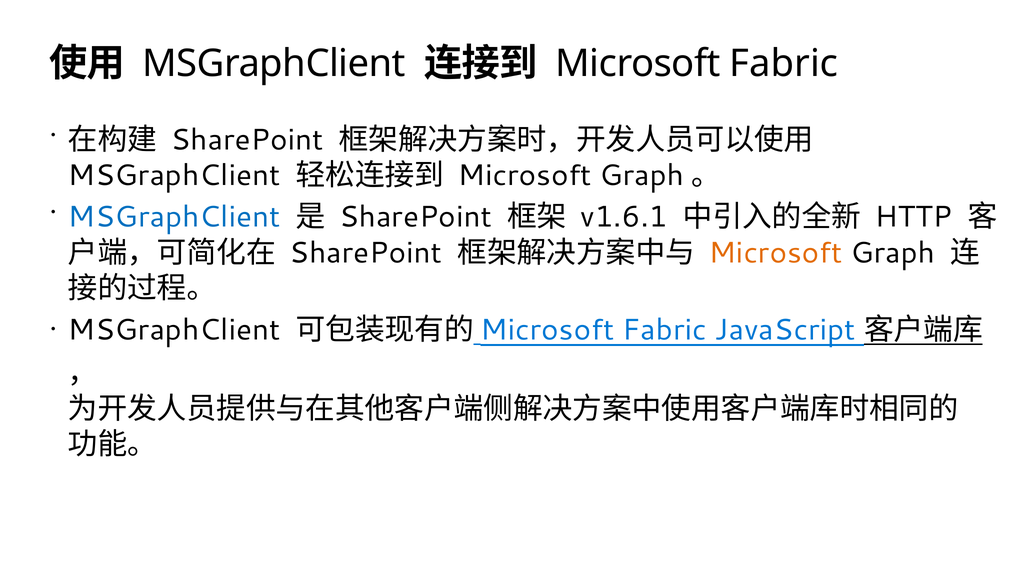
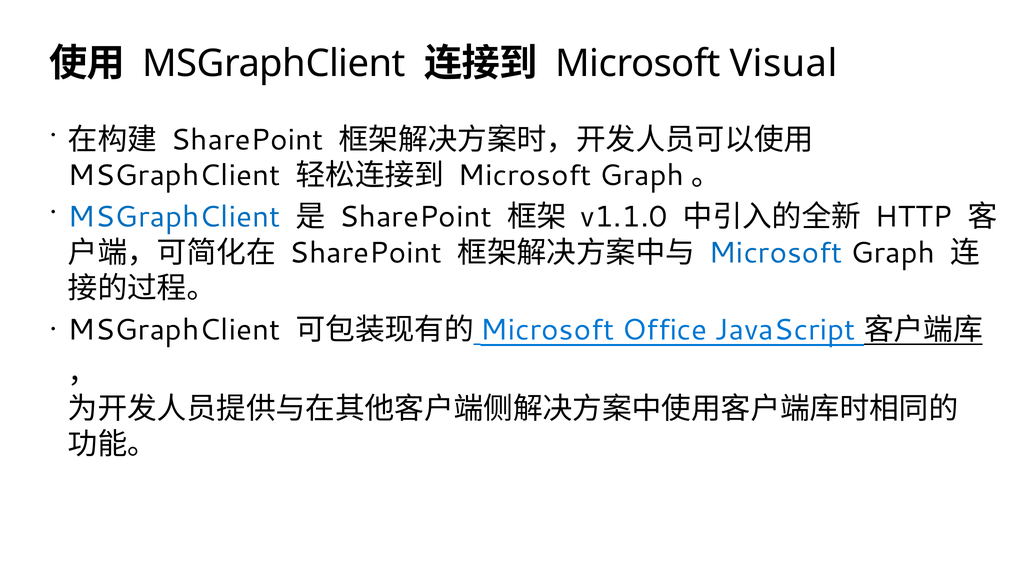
Fabric: Fabric -> Visual (784, 64)
v1.6.1: v1.6.1 -> v1.1.0 (624, 217)
Microsoft colour: orange -> blue (776, 253)
Fabric: Fabric -> Office (665, 330)
